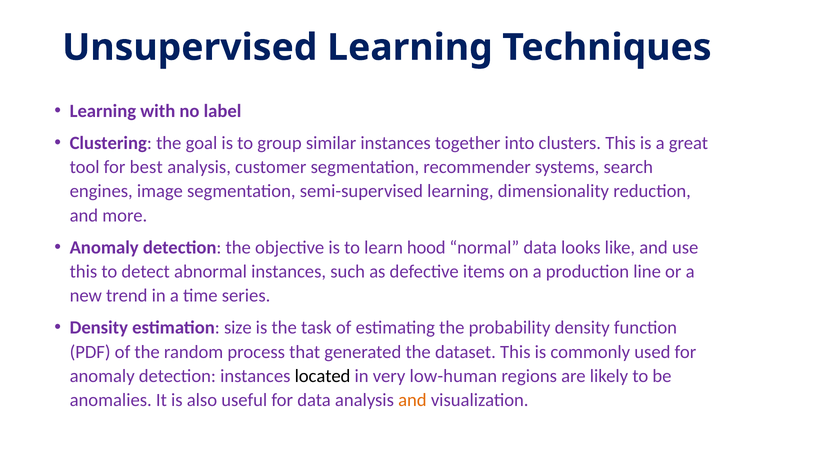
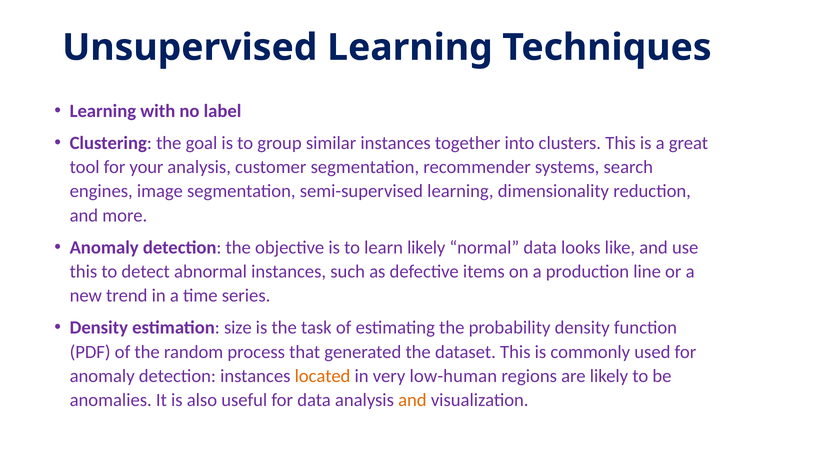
best: best -> your (146, 167)
learn hood: hood -> likely (426, 247)
located colour: black -> orange (323, 376)
